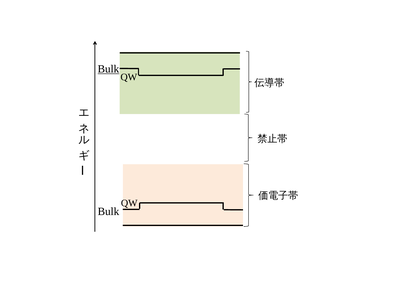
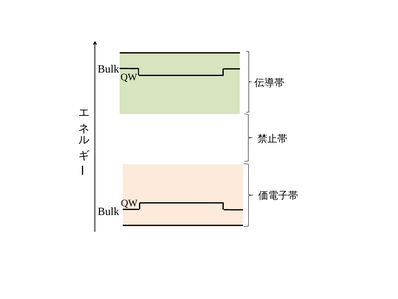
Bulk underline: present -> none (108, 69)
